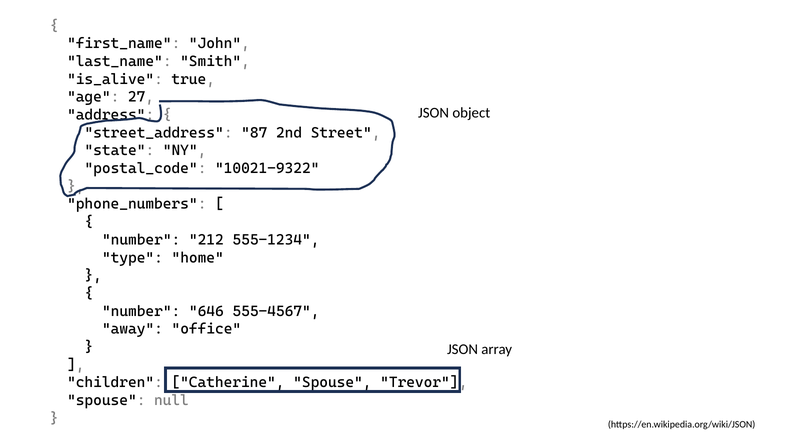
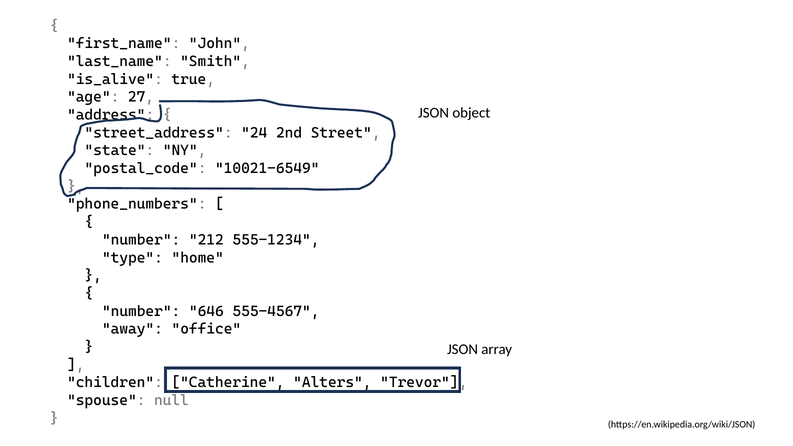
87: 87 -> 24 (254, 133)
10021-9322: 10021-9322 -> 10021-6549 (267, 168)
Catherine Spouse: Spouse -> Alters (332, 383)
